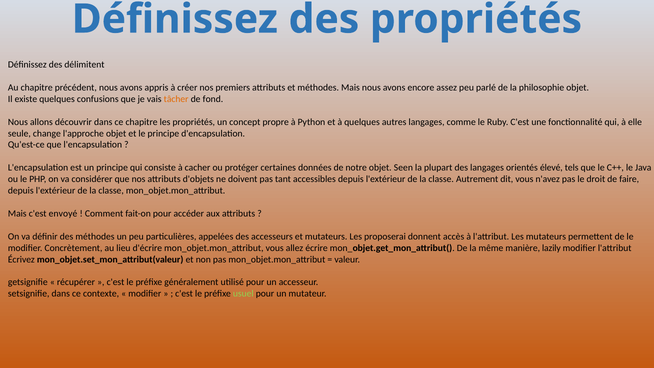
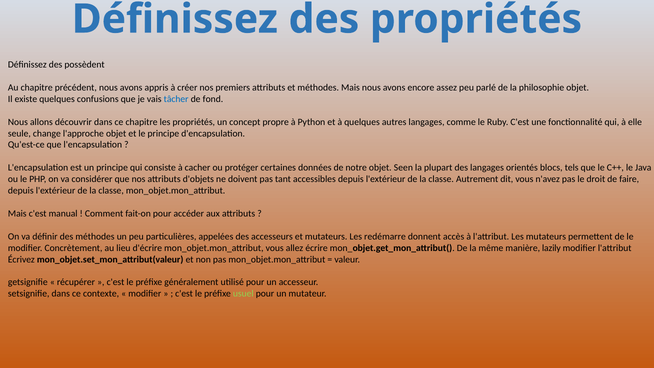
délimitent: délimitent -> possèdent (85, 65)
tâcher colour: orange -> blue (176, 99)
élevé: élevé -> blocs (551, 168)
envoyé: envoyé -> manual (63, 214)
proposerai: proposerai -> redémarre (385, 236)
